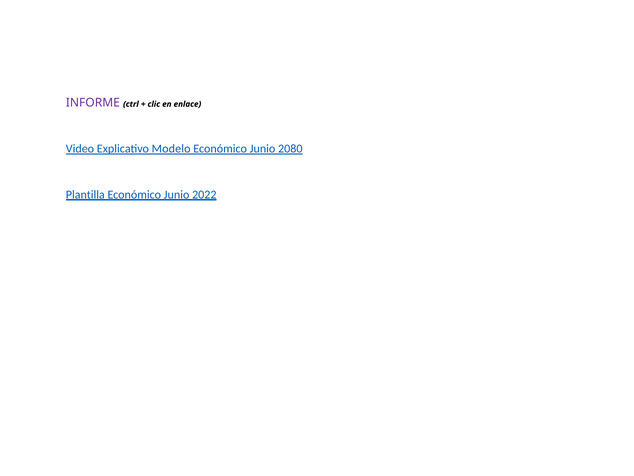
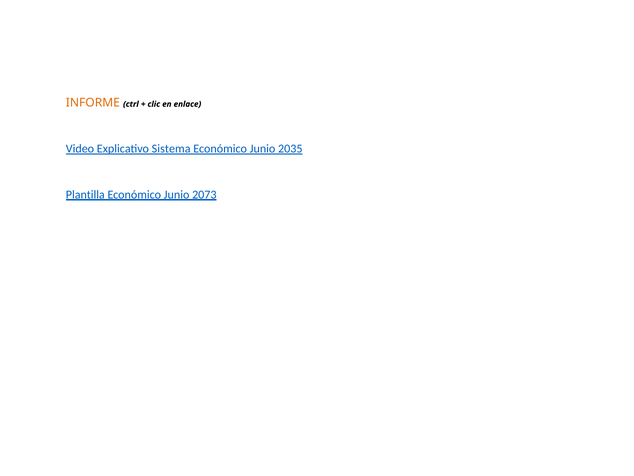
INFORME colour: purple -> orange (93, 103)
Modelo: Modelo -> Sistema (171, 149)
2080: 2080 -> 2035 (290, 149)
2022: 2022 -> 2073 (204, 194)
